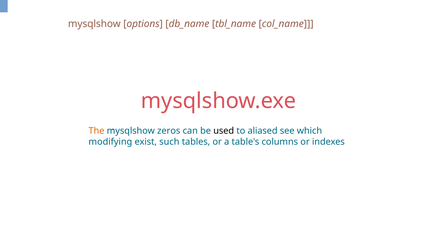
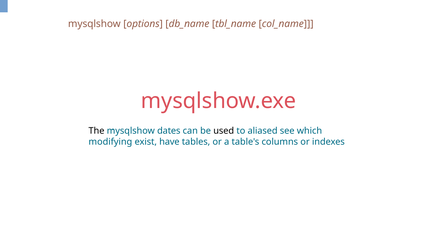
The colour: orange -> black (97, 131)
zeros: zeros -> dates (169, 131)
such: such -> have (169, 142)
